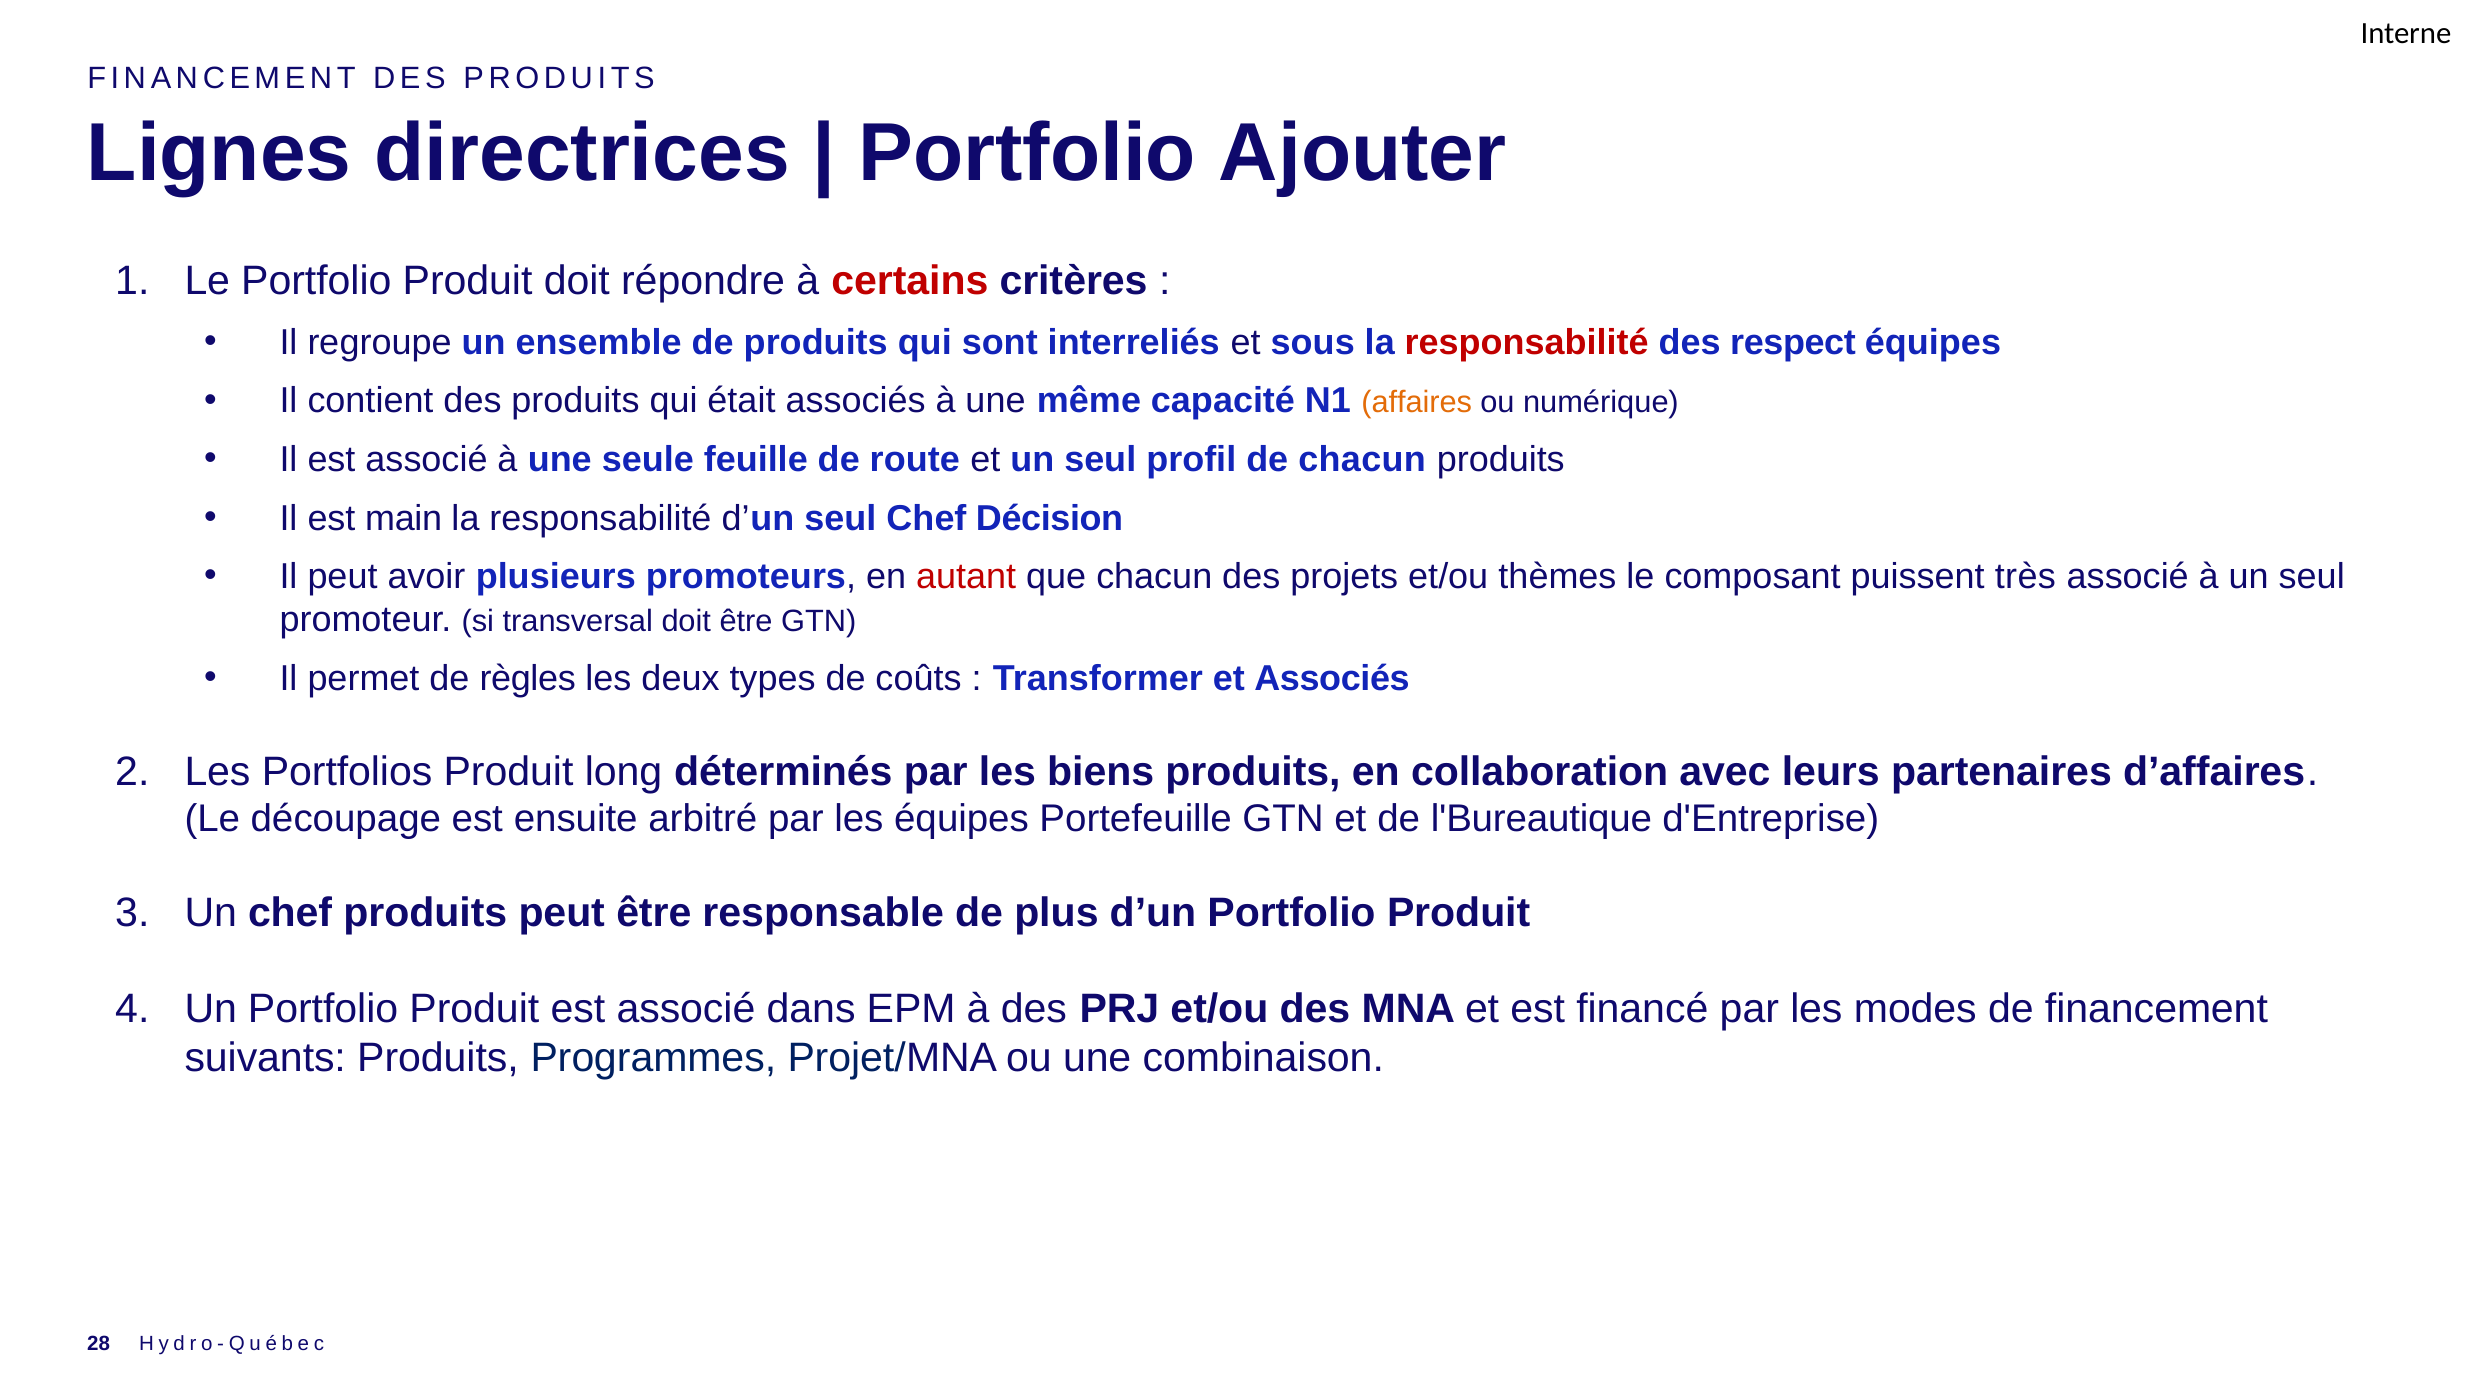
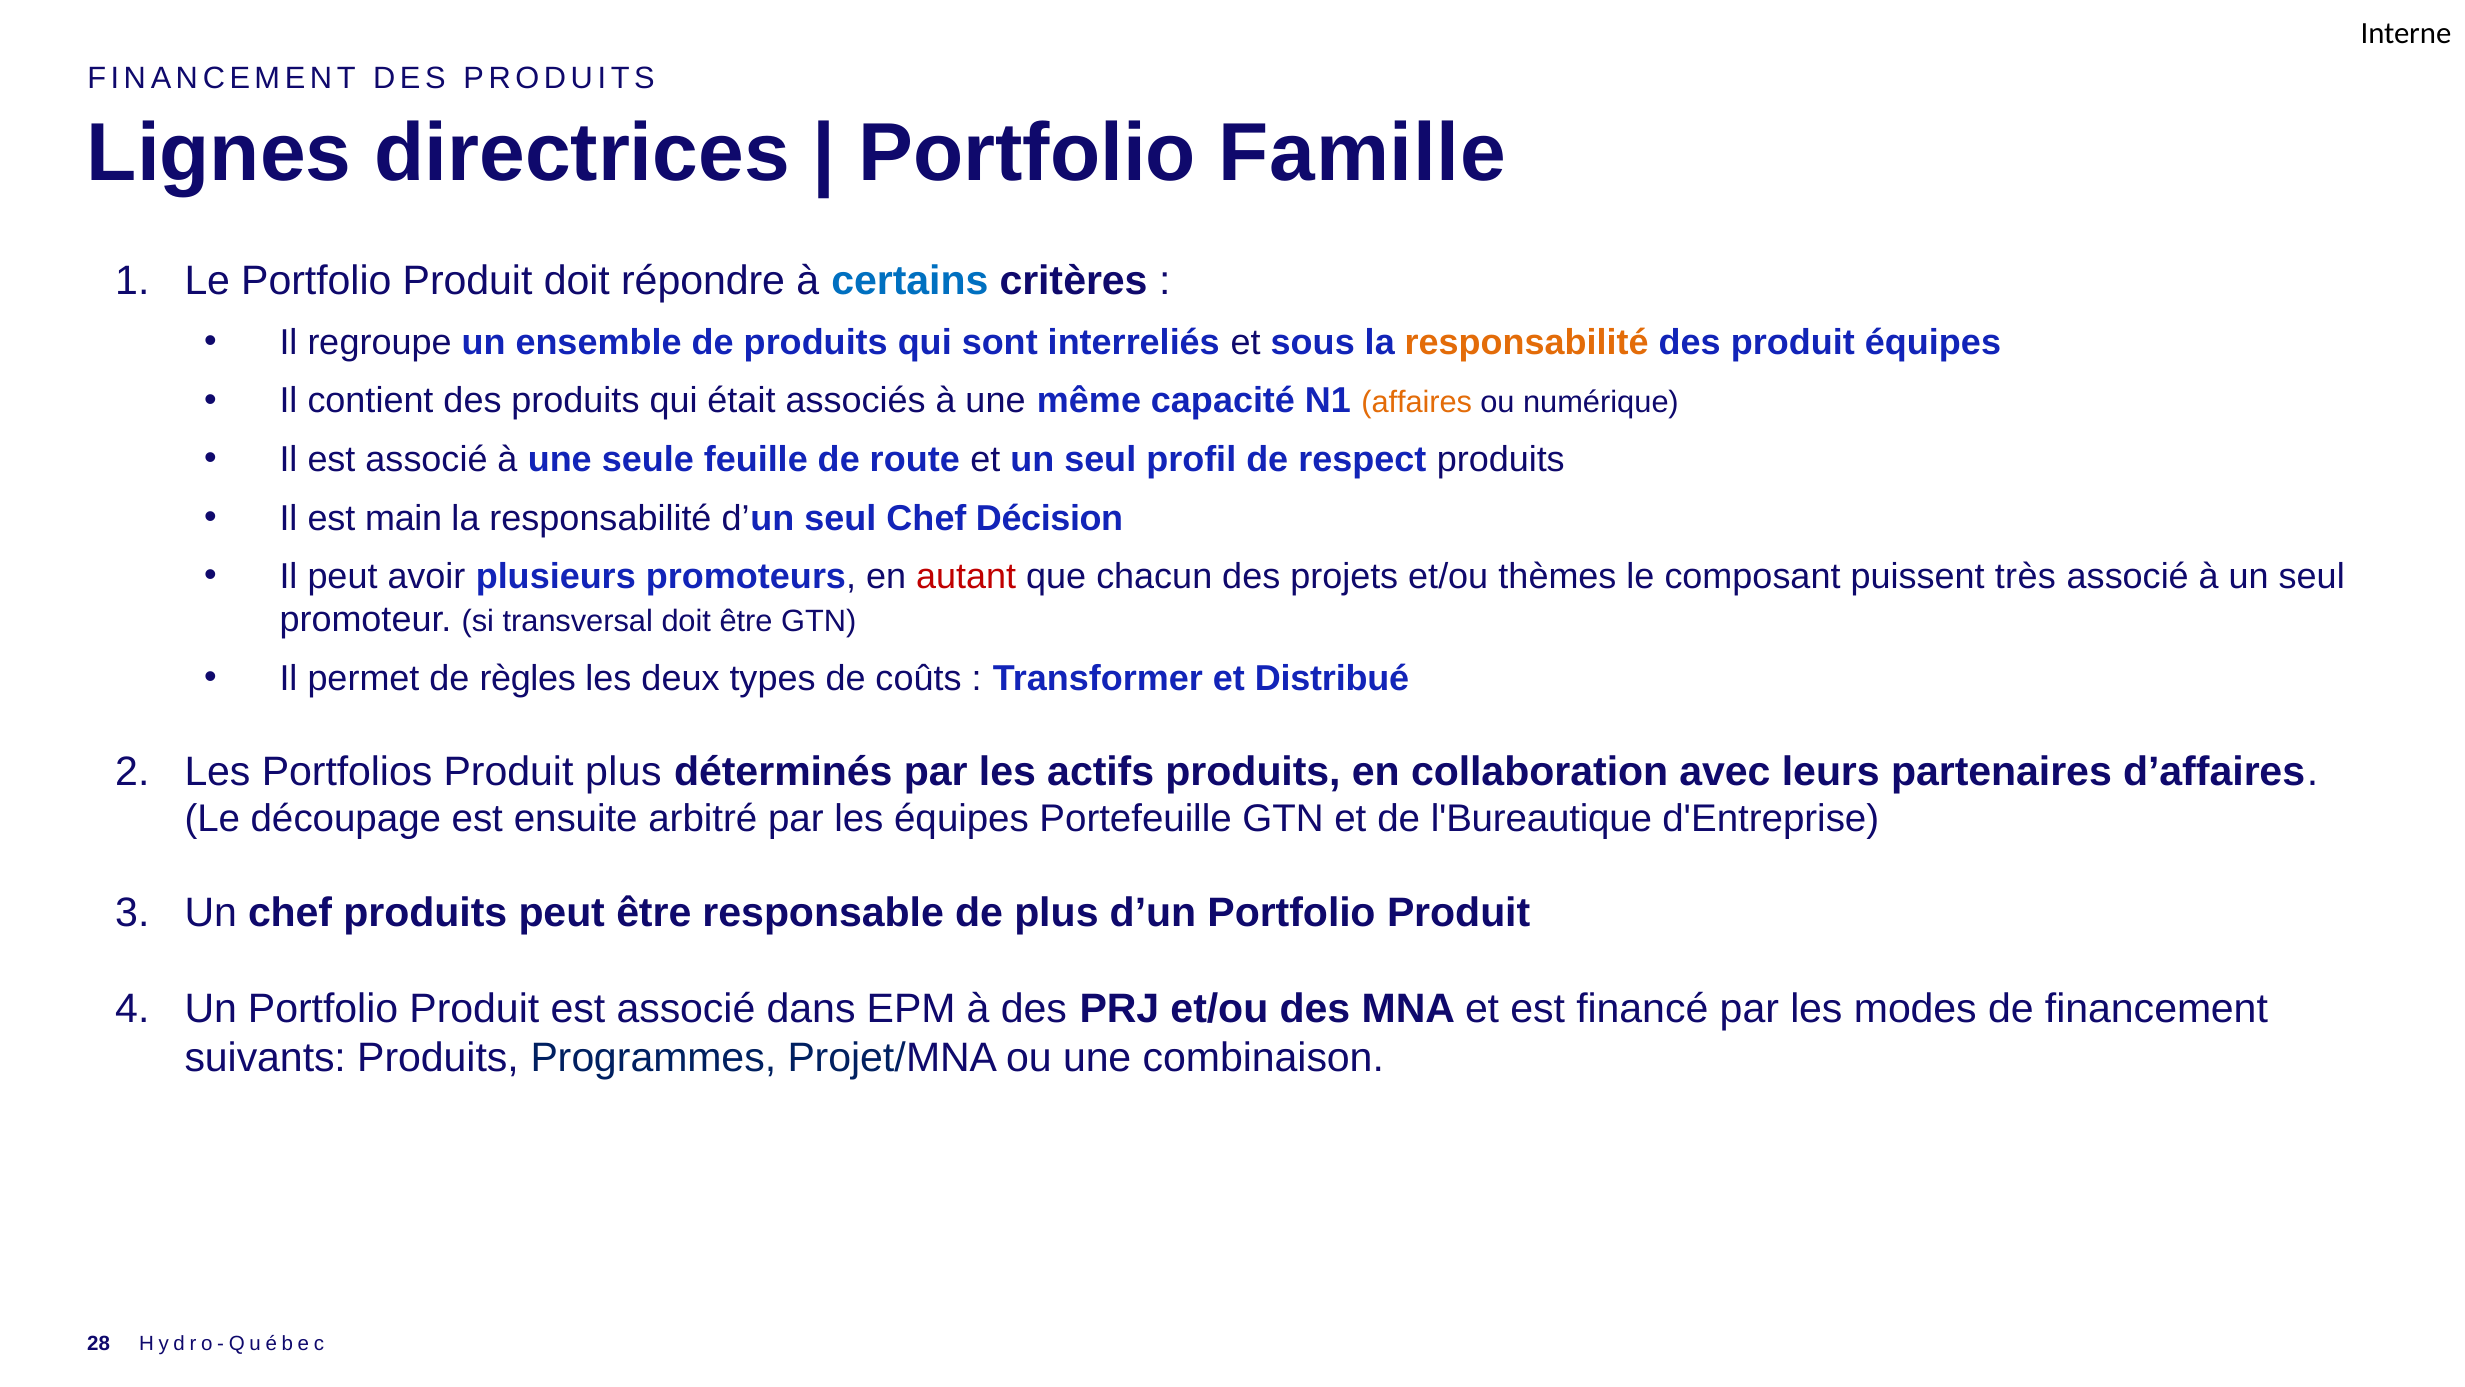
Ajouter: Ajouter -> Famille (1362, 153)
certains colour: red -> blue (910, 281)
responsabilité colour: red -> orange (1527, 342)
des respect: respect -> produit (1793, 342)
de chacun: chacun -> respect (1362, 459)
et Associés: Associés -> Distribué (1332, 678)
Produit long: long -> plus (623, 771)
biens: biens -> actifs (1101, 771)
